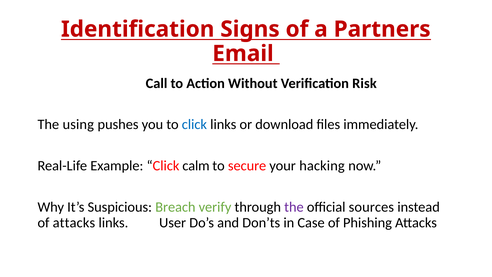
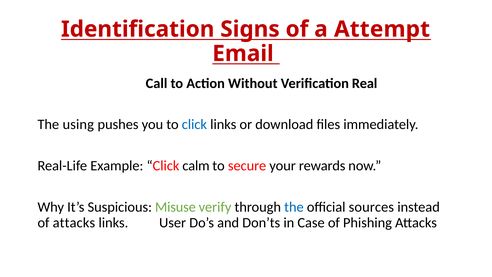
Partners: Partners -> Attempt (382, 29)
Risk: Risk -> Real (365, 83)
hacking: hacking -> rewards (322, 166)
Breach: Breach -> Misuse (175, 207)
the colour: purple -> blue (294, 207)
